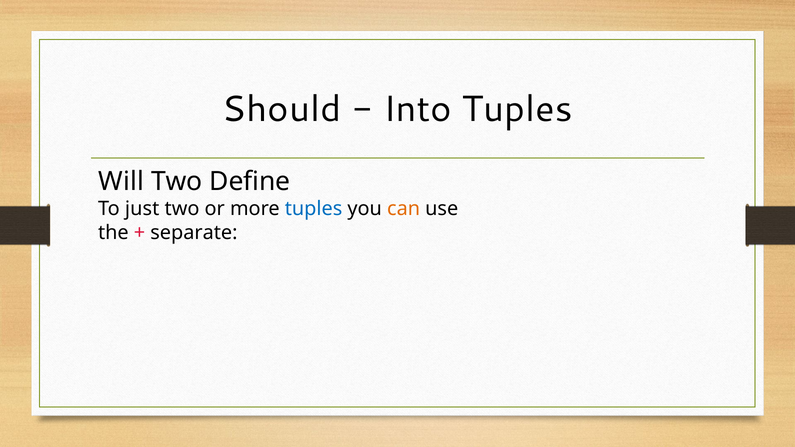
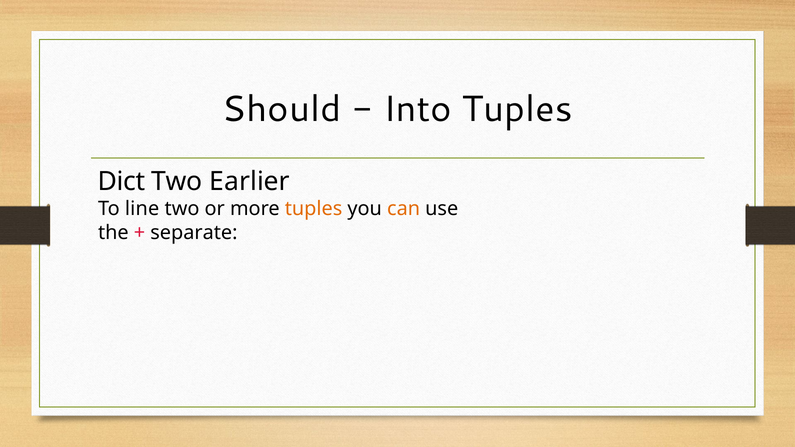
Will: Will -> Dict (121, 182)
Define: Define -> Earlier (250, 182)
just: just -> line (142, 209)
tuples colour: blue -> orange (314, 209)
